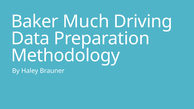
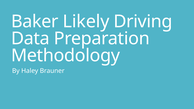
Much: Much -> Likely (86, 21)
